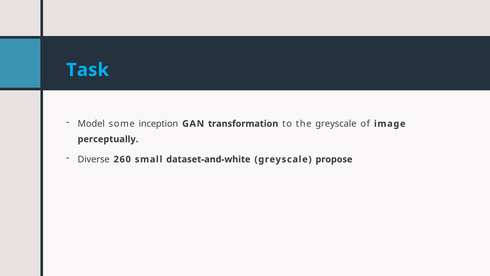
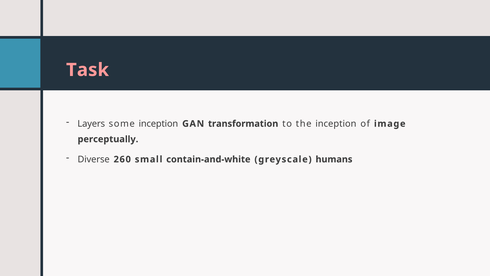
Task colour: light blue -> pink (88, 70)
Model: Model -> Layers (91, 124)
the greyscale: greyscale -> inception (336, 124)
dataset-and-white: dataset-and-white -> contain-and-white (208, 159)
propose: propose -> humans (334, 159)
